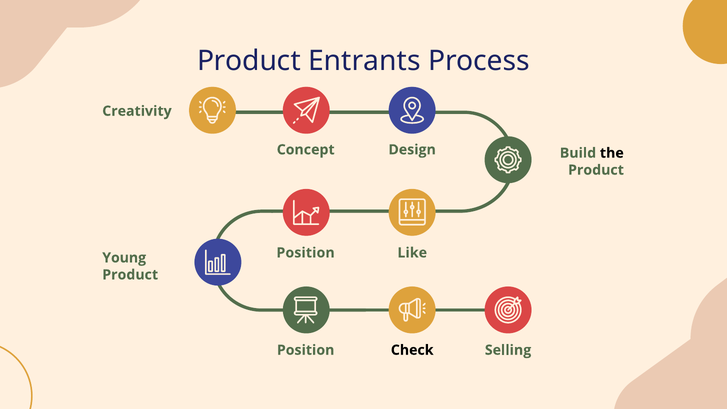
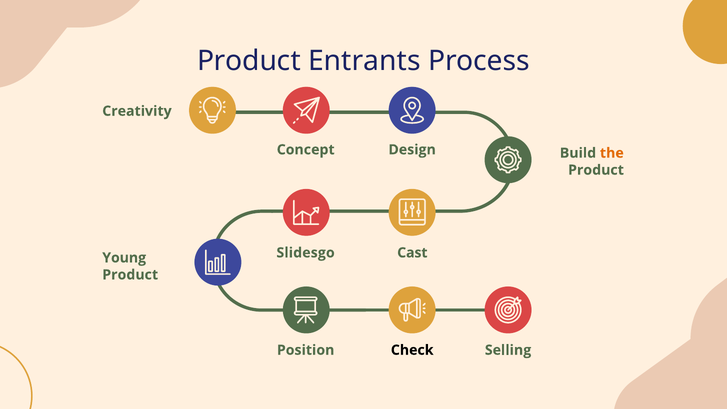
the colour: black -> orange (612, 153)
Position: Position -> Slidesgo (306, 253)
Like: Like -> Cast (412, 253)
